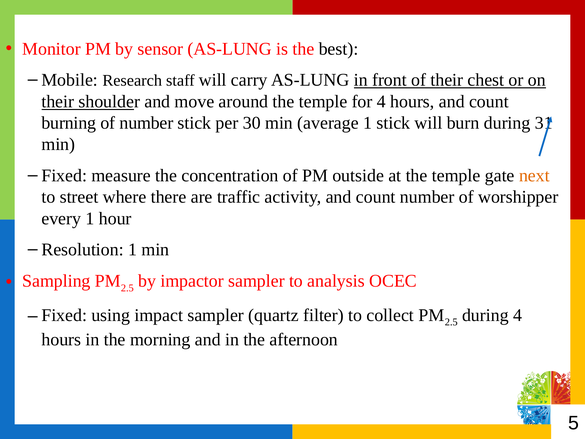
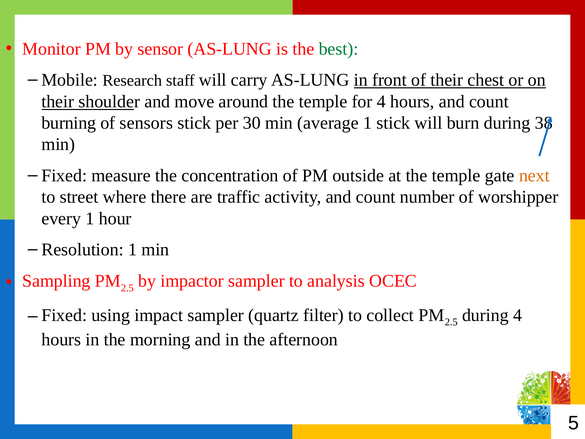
best colour: black -> green (339, 49)
of number: number -> sensors (146, 123)
31: 31 -> 38 (544, 123)
